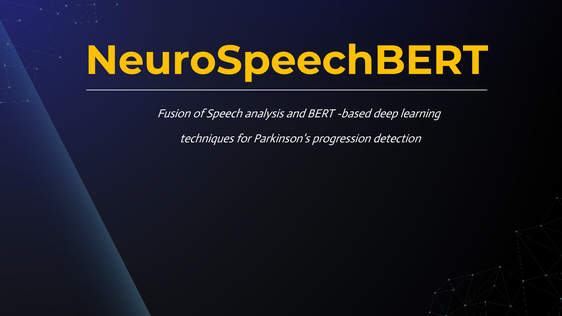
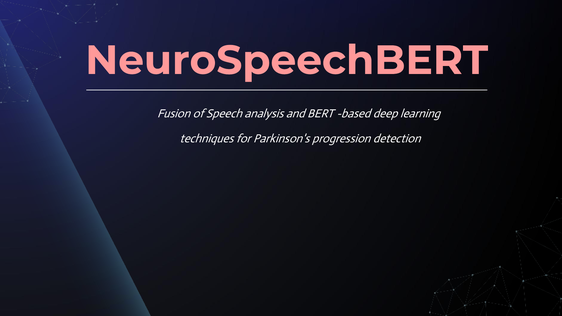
NeuroSpeechBERT colour: yellow -> pink (287, 60)
